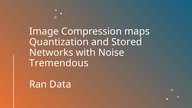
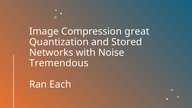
maps: maps -> great (137, 31)
Data: Data -> Each (60, 84)
